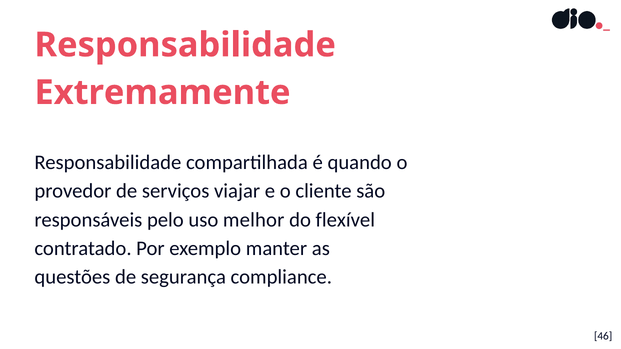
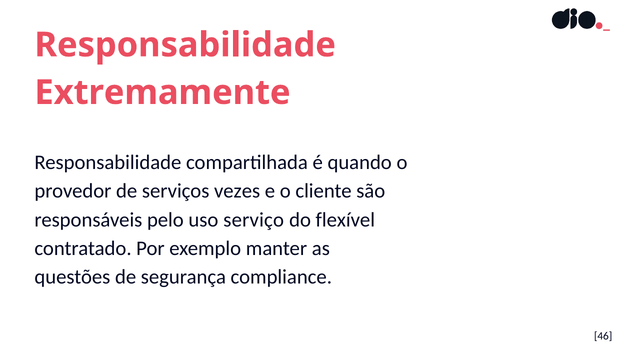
viajar: viajar -> vezes (237, 191)
melhor: melhor -> serviço (254, 220)
